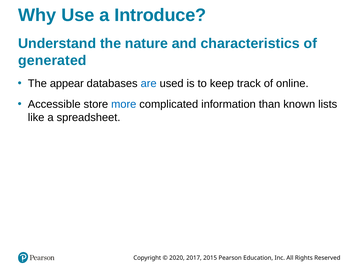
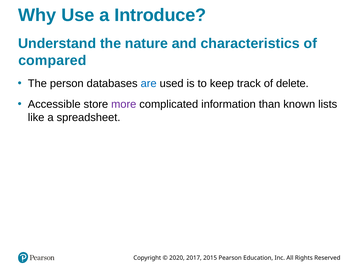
generated: generated -> compared (52, 61)
appear: appear -> person (67, 84)
online: online -> delete (292, 84)
more colour: blue -> purple (124, 104)
